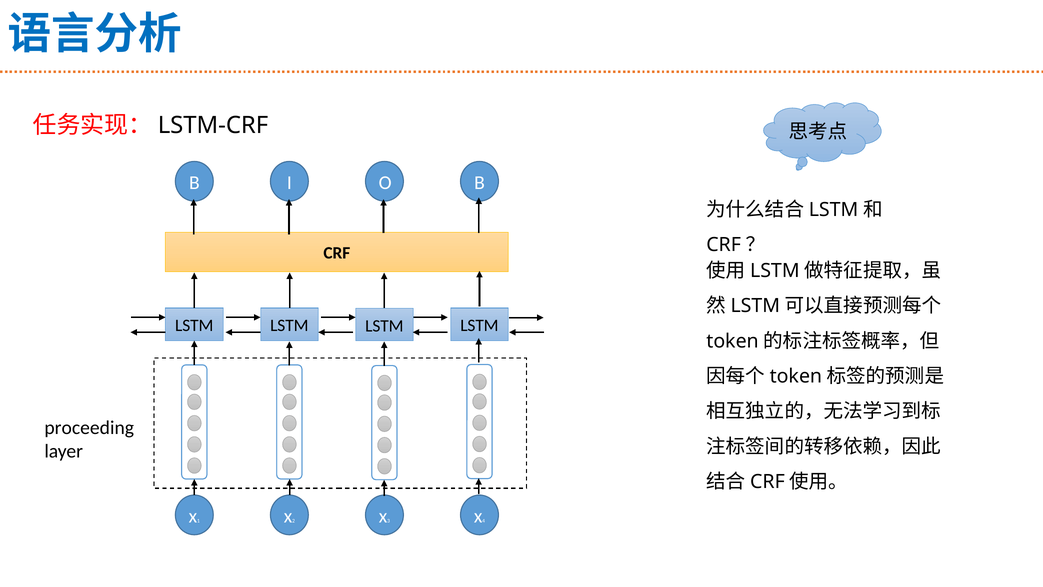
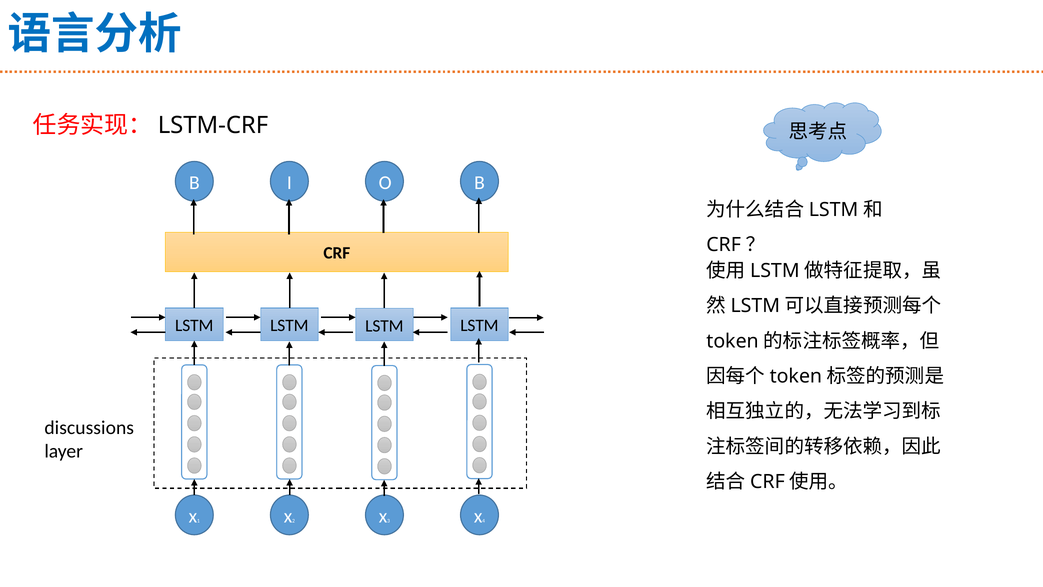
proceeding: proceeding -> discussions (89, 428)
